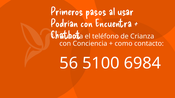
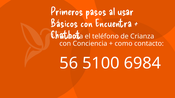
Podrían: Podrían -> Básicos (64, 24)
